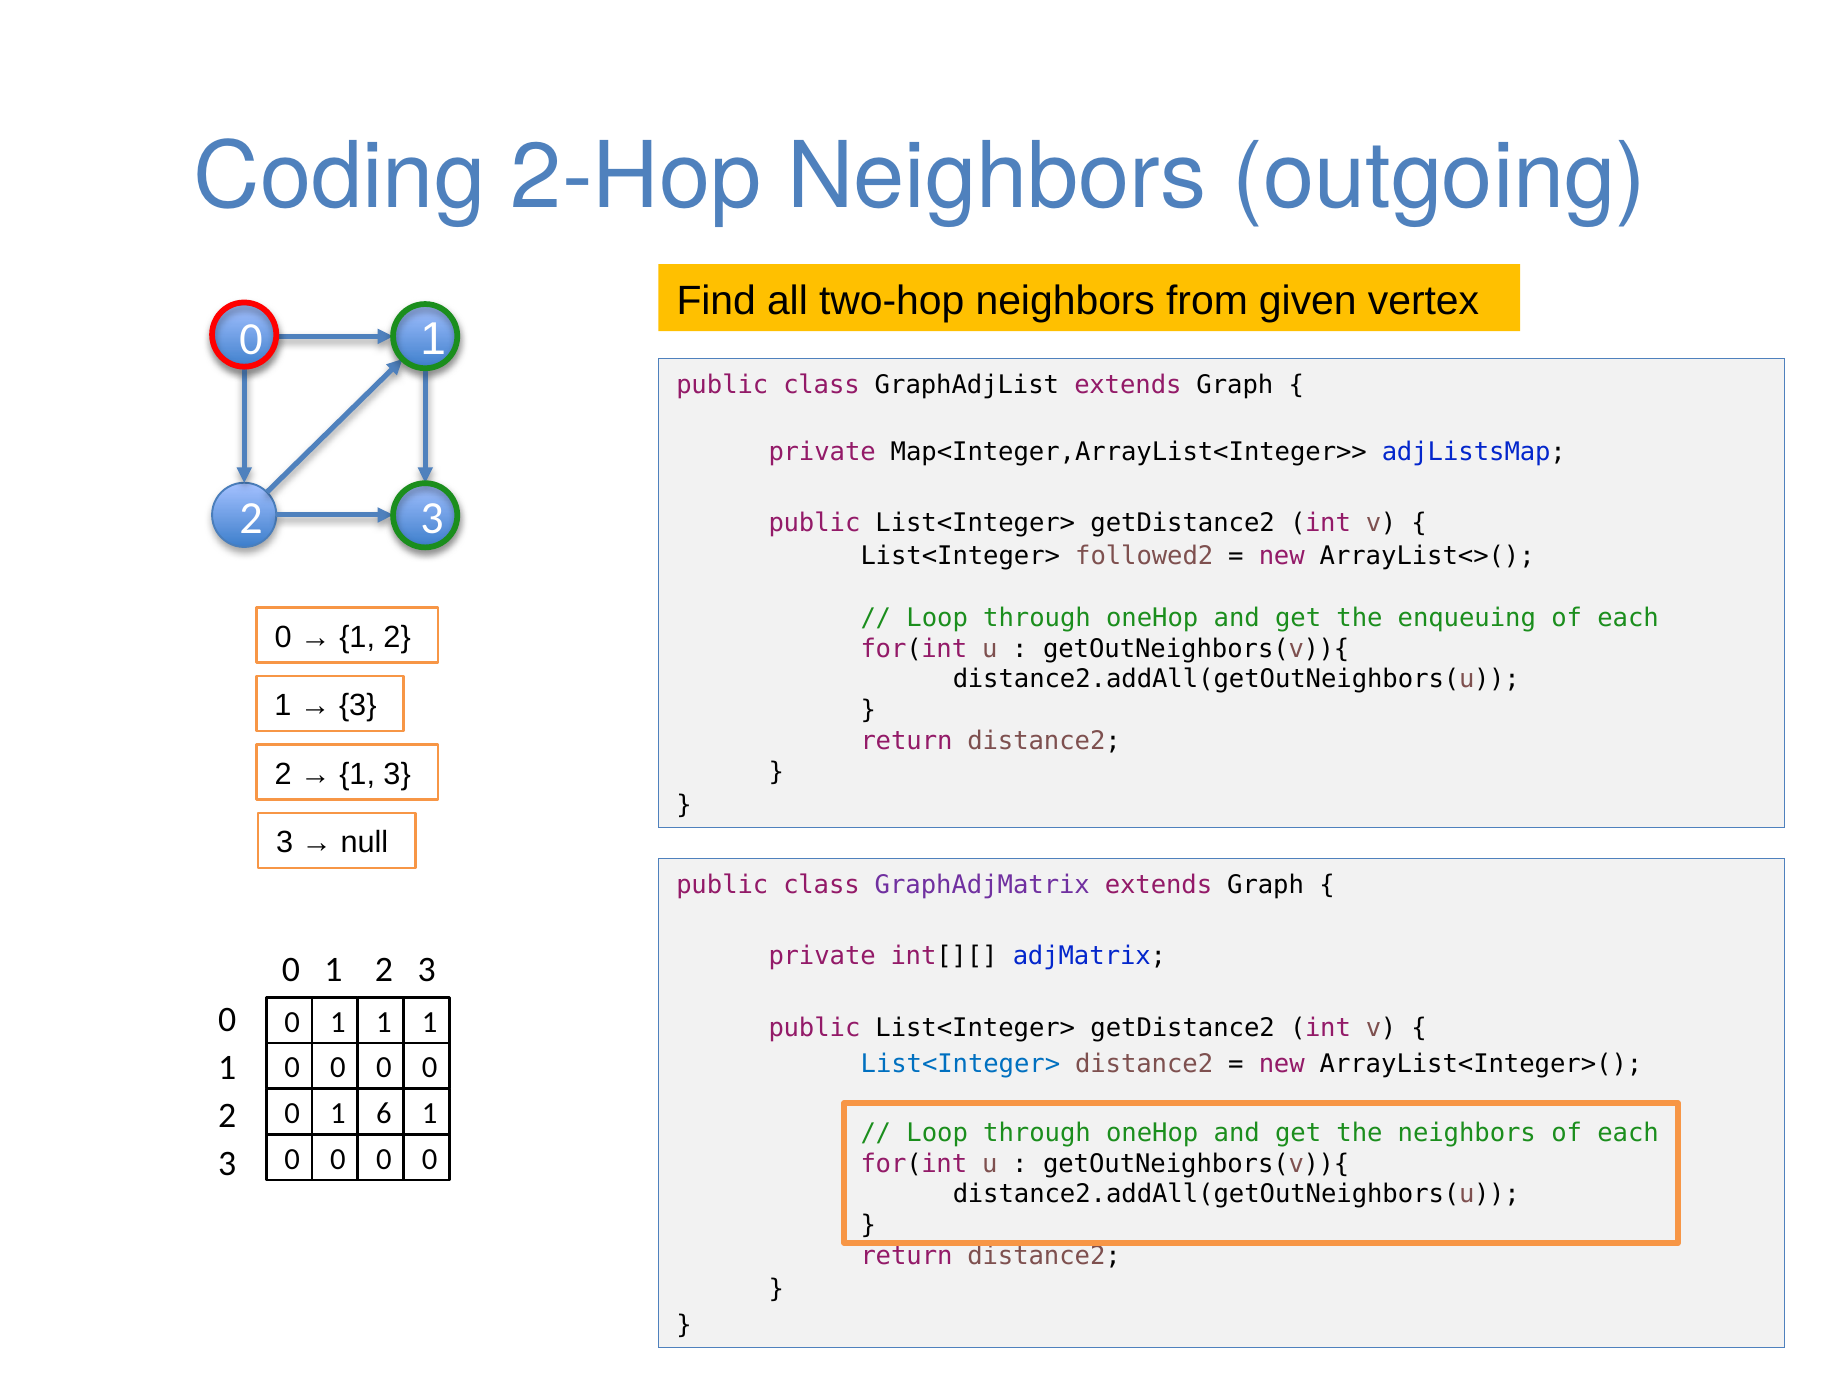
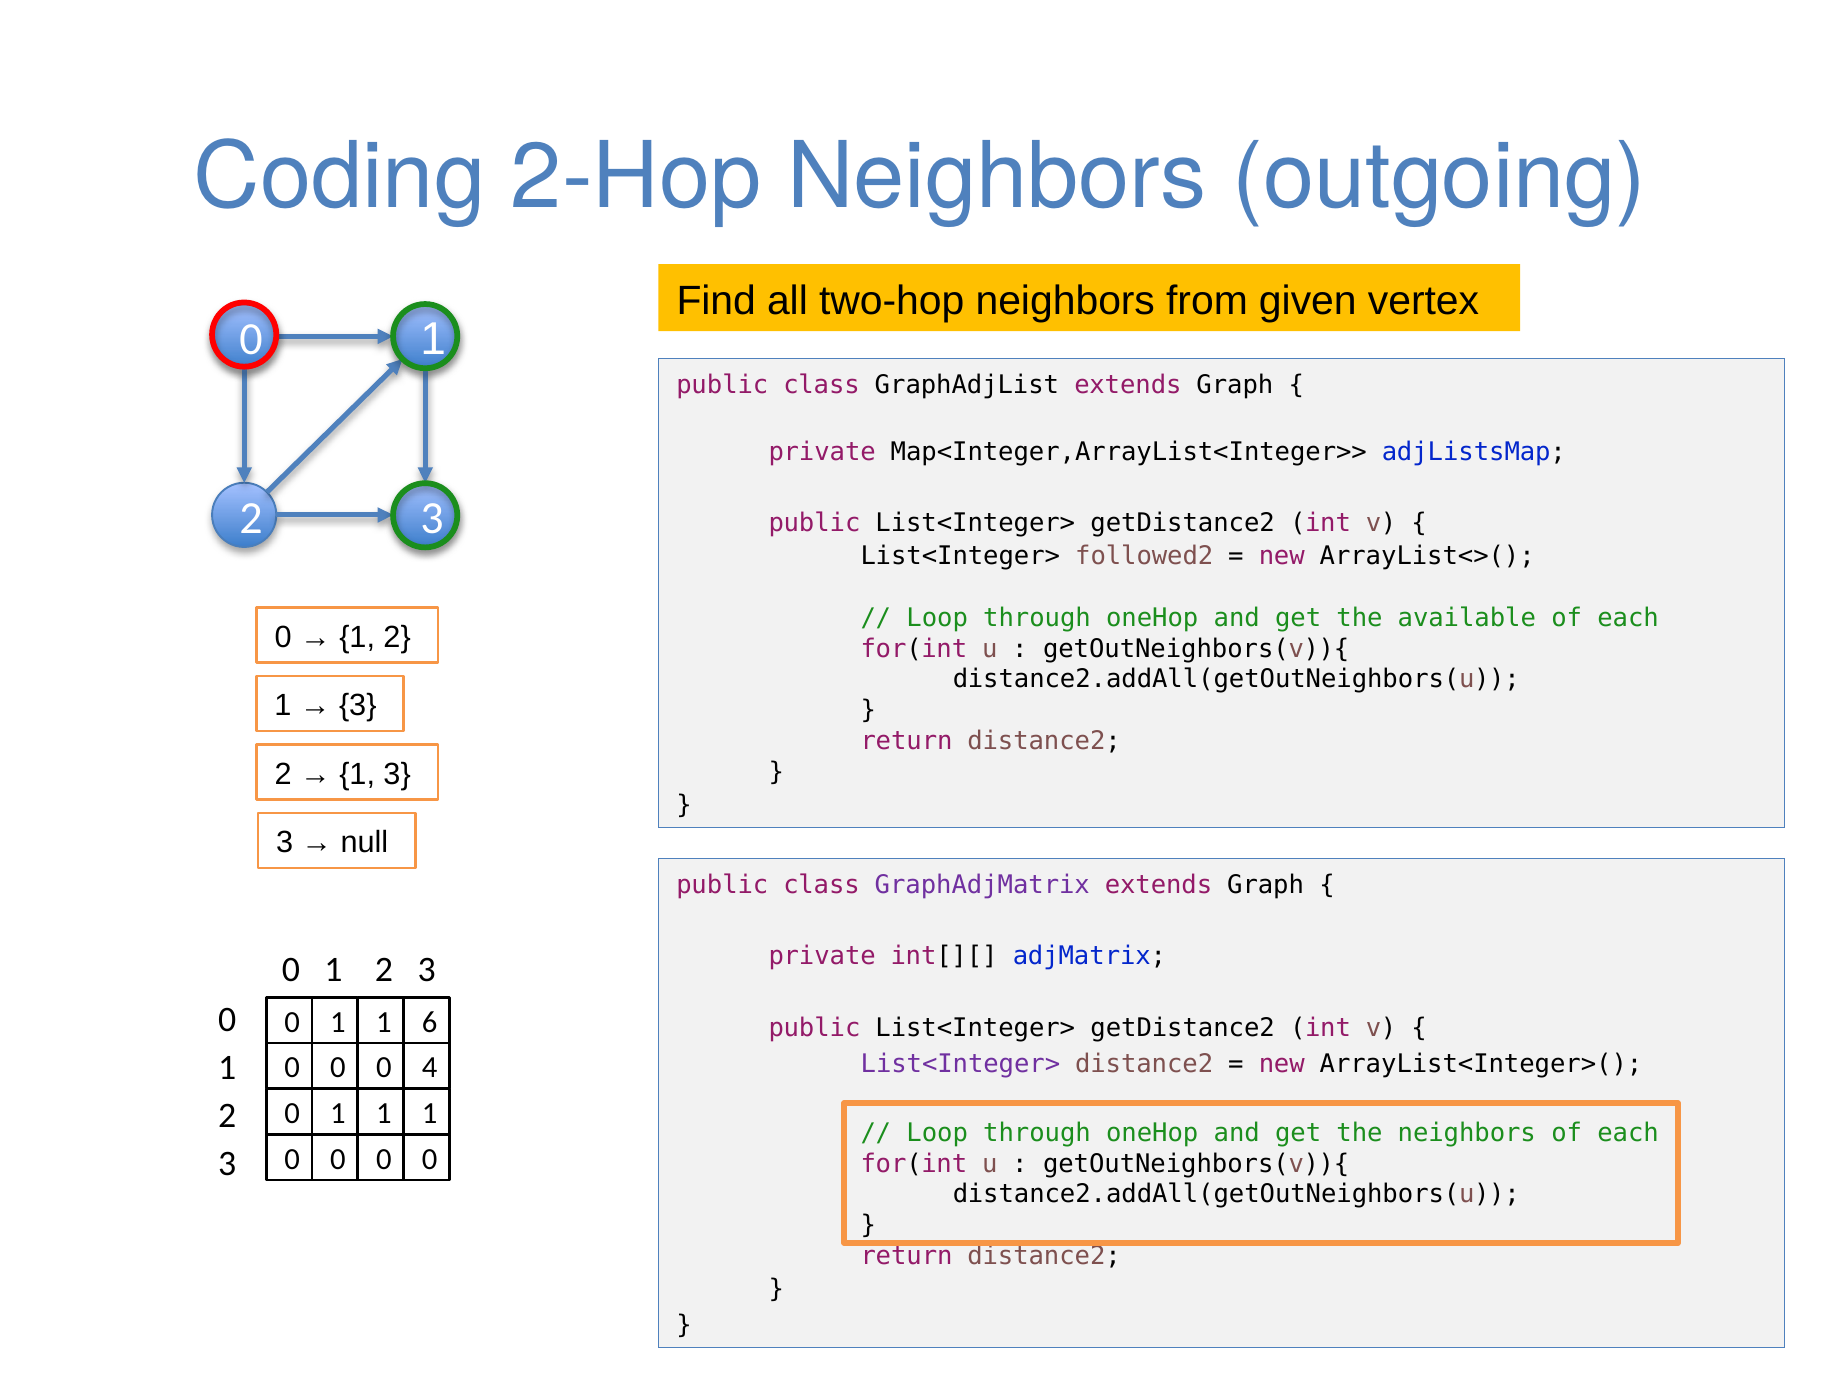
enqueuing: enqueuing -> available (1467, 618)
1 1 1: 1 -> 6 (430, 1023)
List<Integer> colour: blue -> purple (960, 1064)
0: 0 -> 4 (430, 1068)
6: 6 -> 1 (384, 1114)
